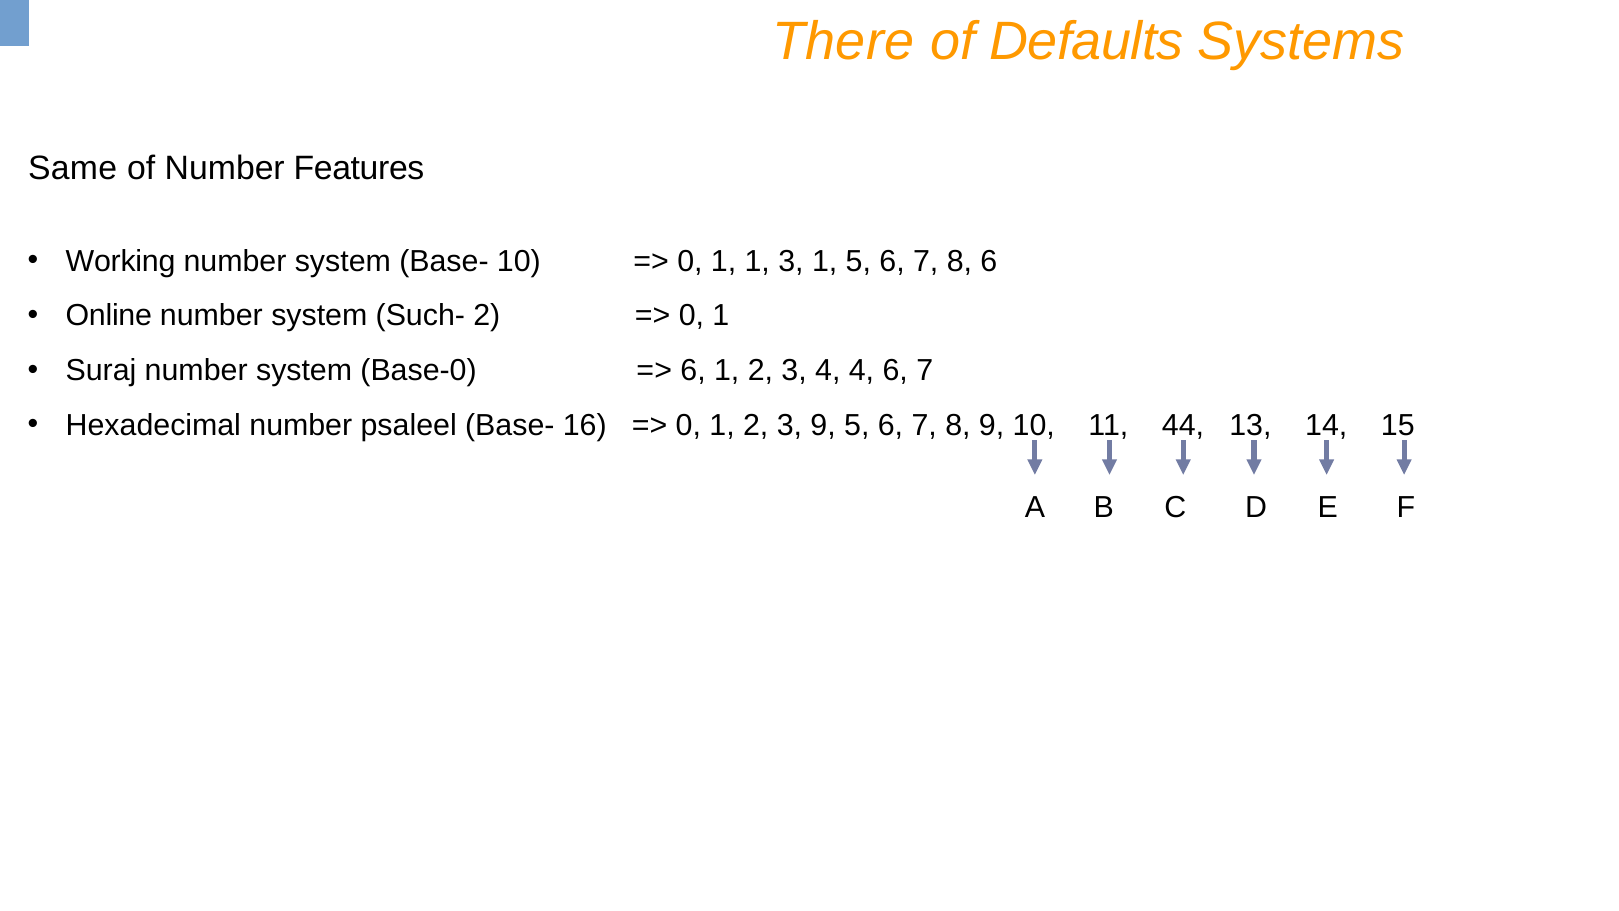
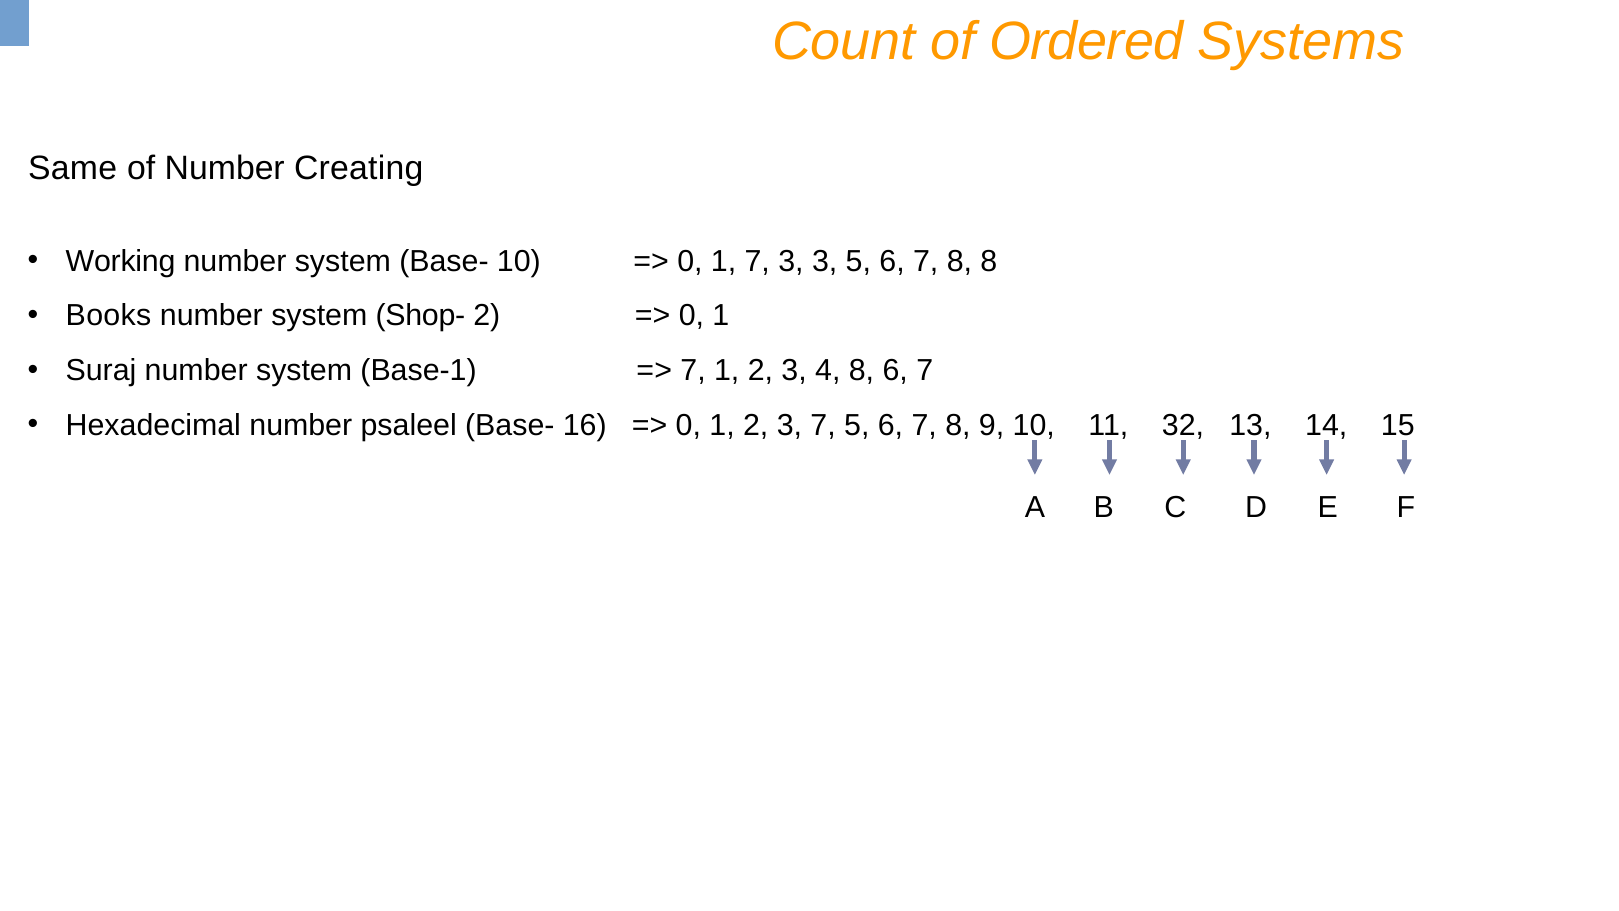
There: There -> Count (844, 42)
Defaults: Defaults -> Ordered (1086, 42)
Features: Features -> Creating (359, 168)
1 1: 1 -> 7 (757, 261)
3 1: 1 -> 3 (825, 261)
8 6: 6 -> 8 (989, 261)
Online: Online -> Books (109, 316)
Such-: Such- -> Shop- (420, 316)
Base-0: Base-0 -> Base-1 (419, 371)
6: 6 -> 7 (693, 371)
4 4: 4 -> 8 (861, 371)
3 9: 9 -> 7 (823, 425)
44: 44 -> 32 (1183, 425)
